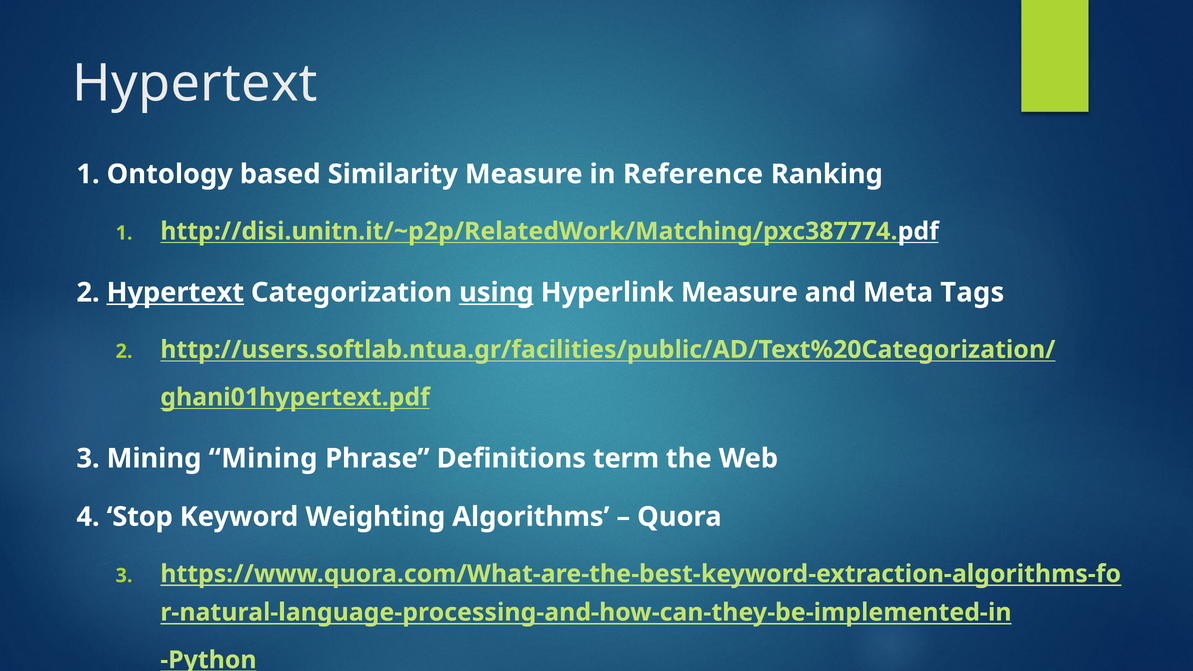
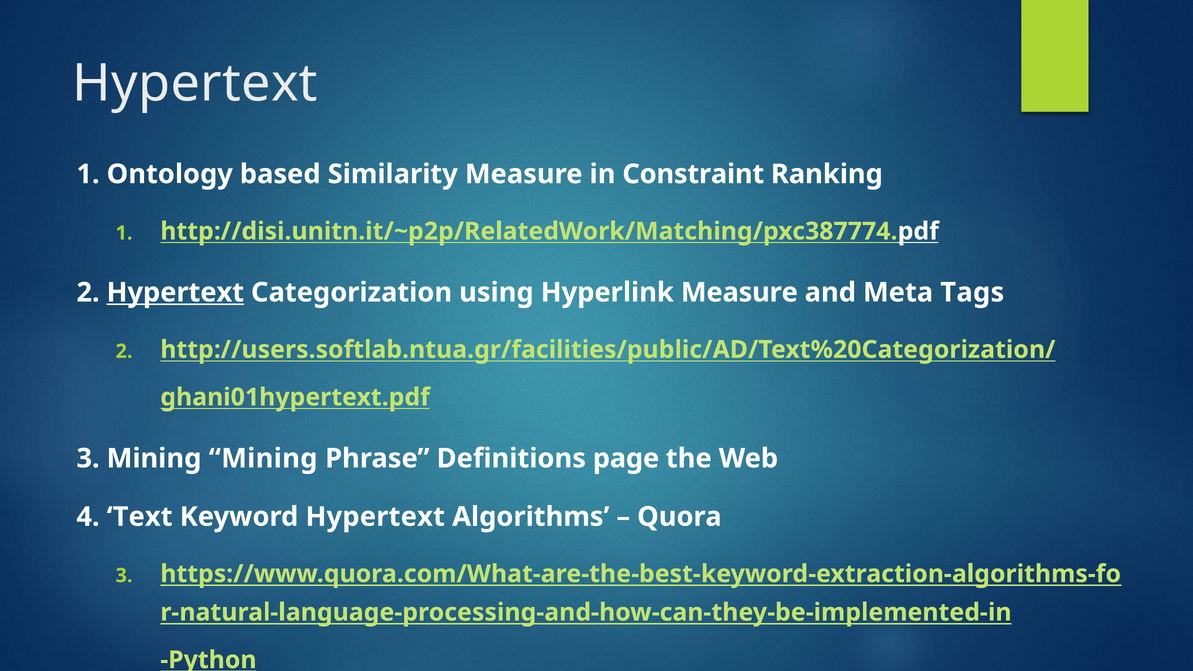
Reference: Reference -> Constraint (693, 174)
using underline: present -> none (496, 293)
term: term -> page (626, 458)
Stop: Stop -> Text (140, 517)
Keyword Weighting: Weighting -> Hypertext (375, 517)
